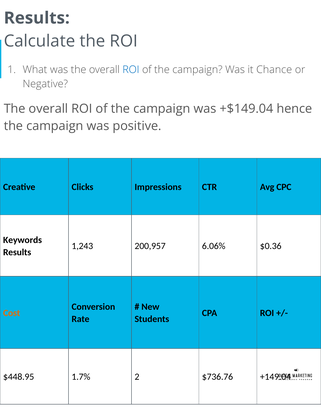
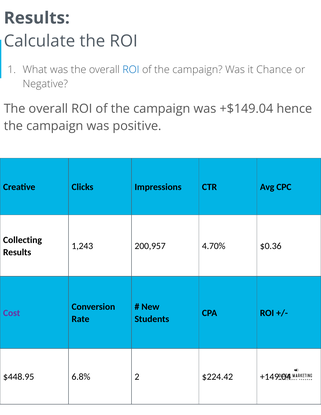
Keywords: Keywords -> Collecting (23, 240)
6.06%: 6.06% -> 4.70% (214, 246)
Cost colour: orange -> purple (12, 313)
1.7%: 1.7% -> 6.8% (81, 377)
$736.76: $736.76 -> $224.42 (217, 377)
